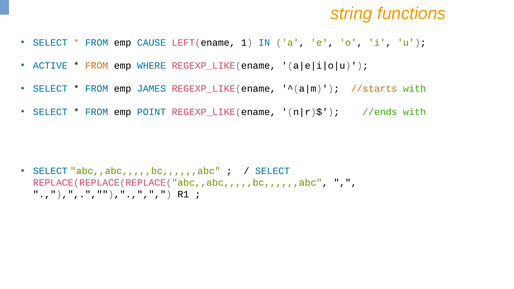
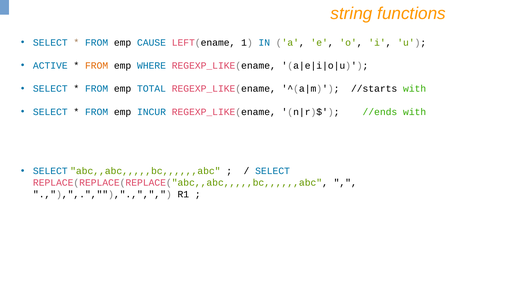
JAMES: JAMES -> TOTAL (152, 89)
//starts colour: orange -> black (374, 89)
POINT: POINT -> INCUR (152, 112)
